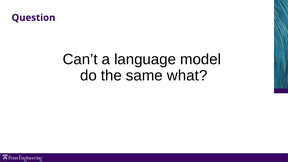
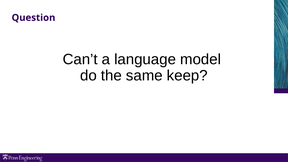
what: what -> keep (187, 75)
